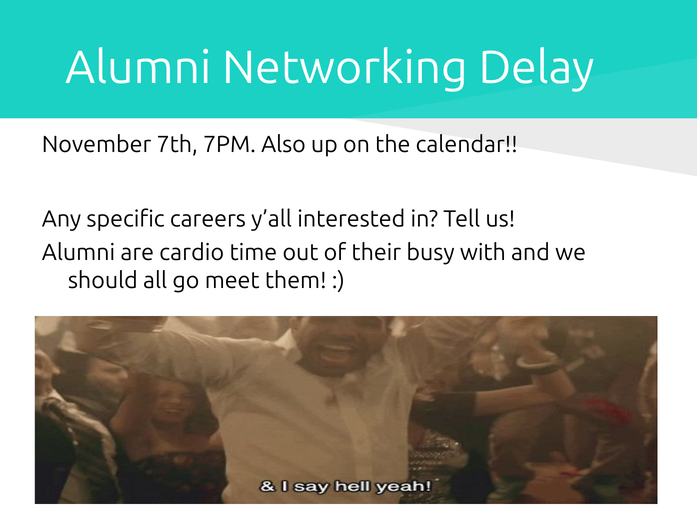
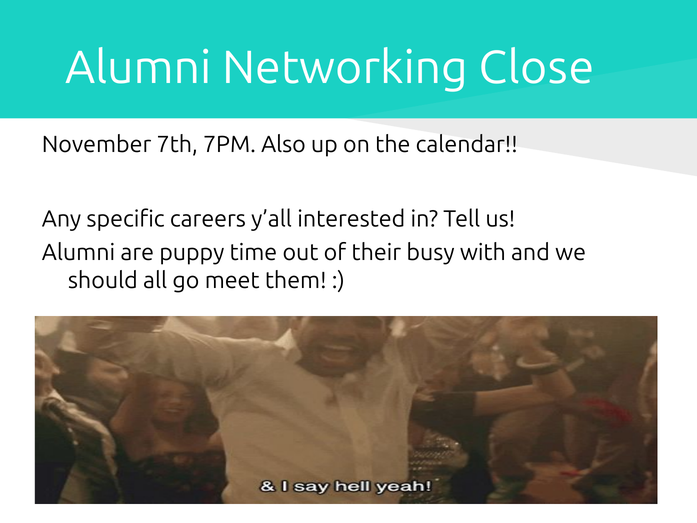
Delay: Delay -> Close (536, 68)
cardio: cardio -> puppy (192, 253)
